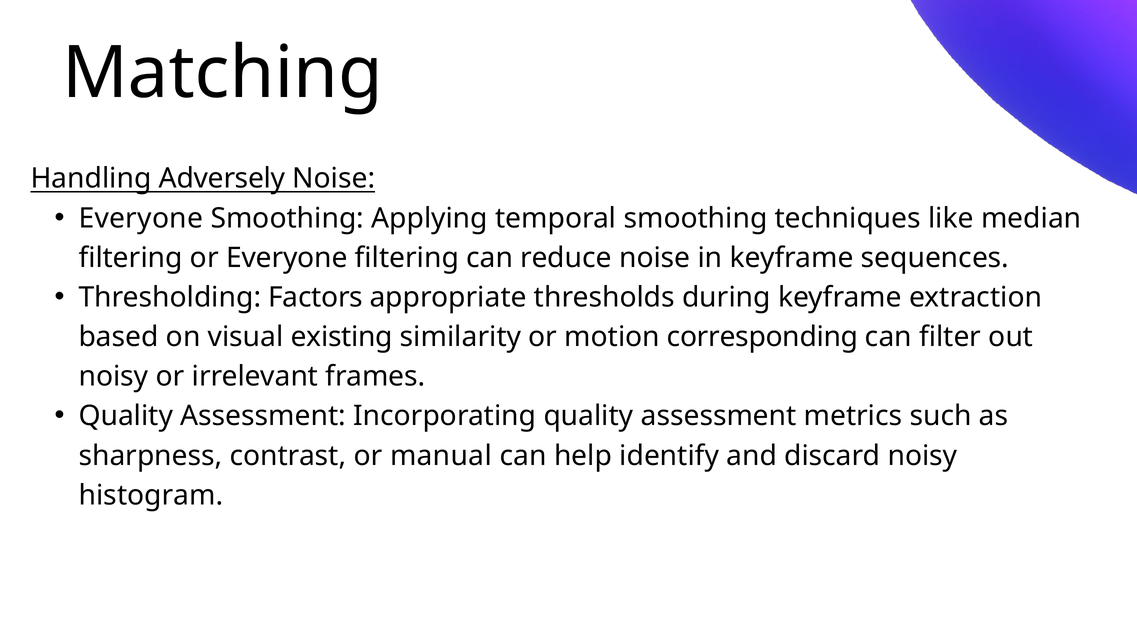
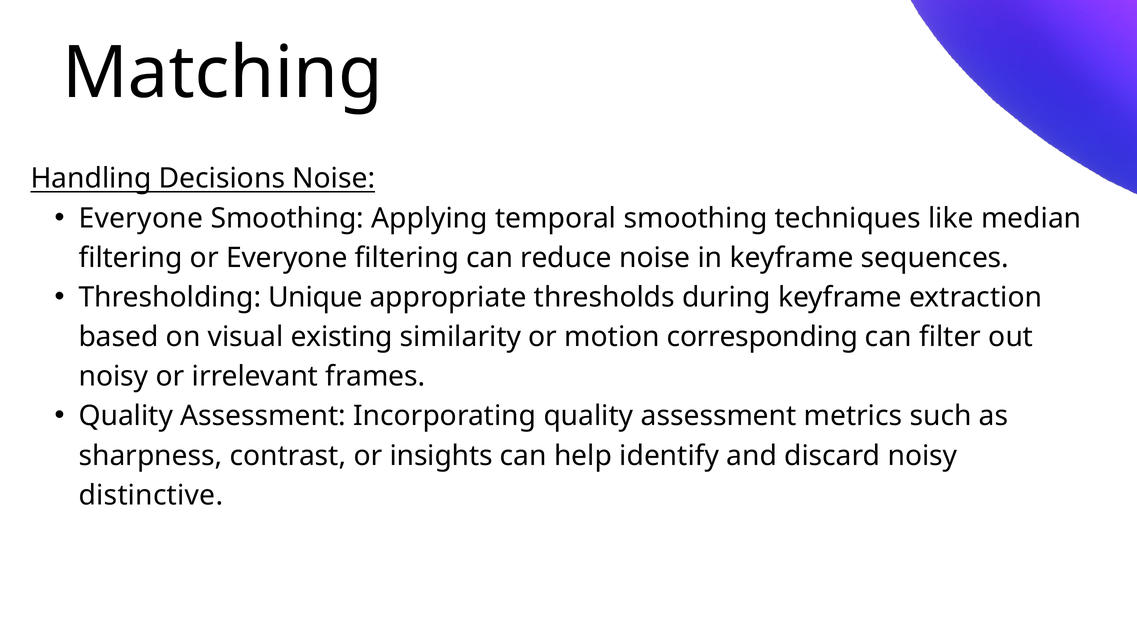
Adversely: Adversely -> Decisions (222, 179)
Factors: Factors -> Unique (316, 297)
manual: manual -> insights (441, 455)
histogram: histogram -> distinctive (151, 495)
